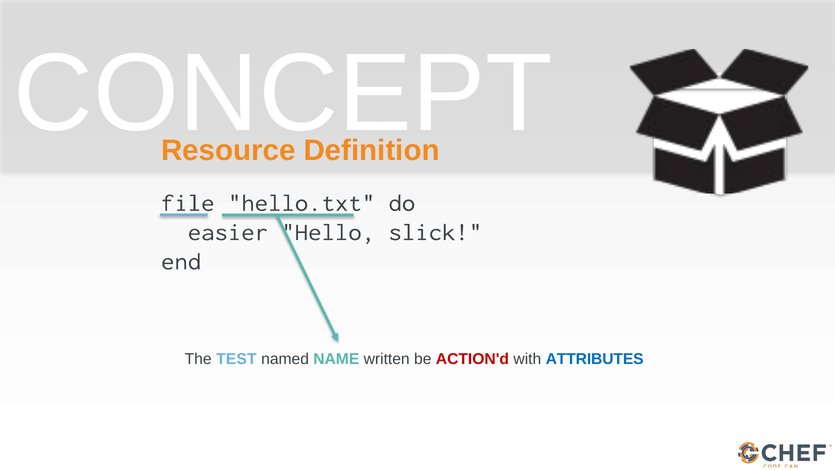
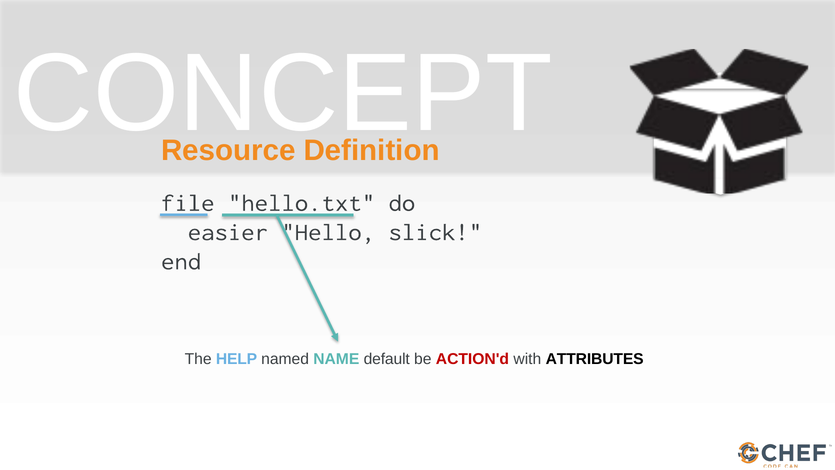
TEST: TEST -> HELP (237, 359)
written: written -> default (387, 359)
ATTRIBUTES colour: blue -> black (595, 359)
